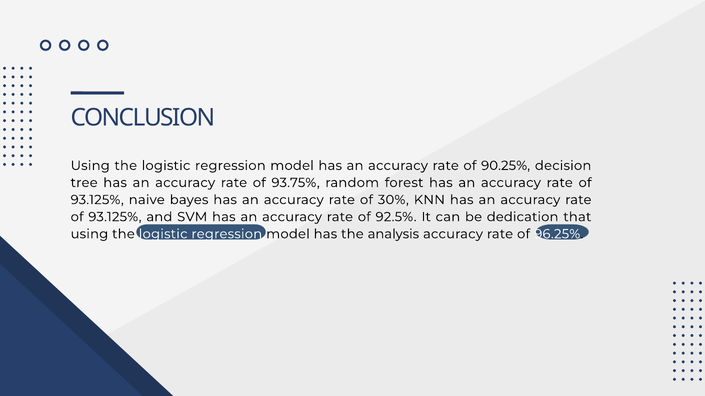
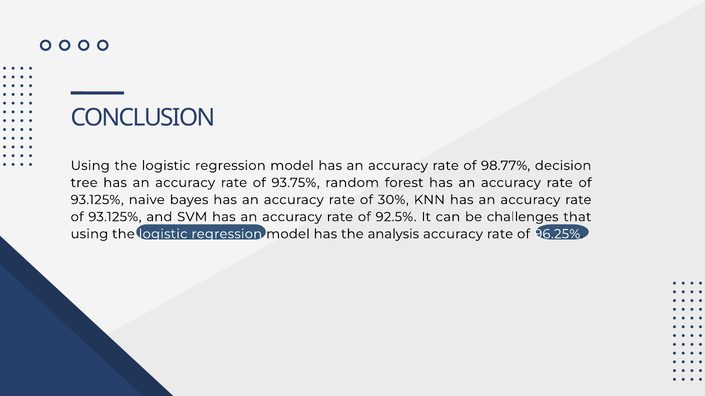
90.25%: 90.25% -> 98.77% (506, 166)
dedication: dedication -> challenges (523, 217)
